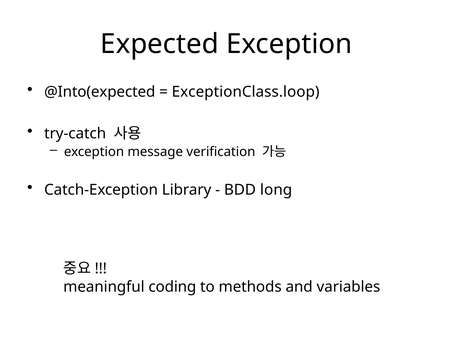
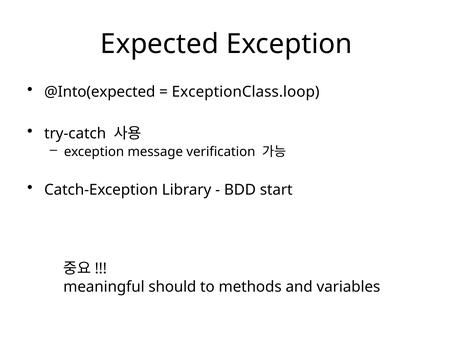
long: long -> start (276, 190)
coding: coding -> should (172, 286)
